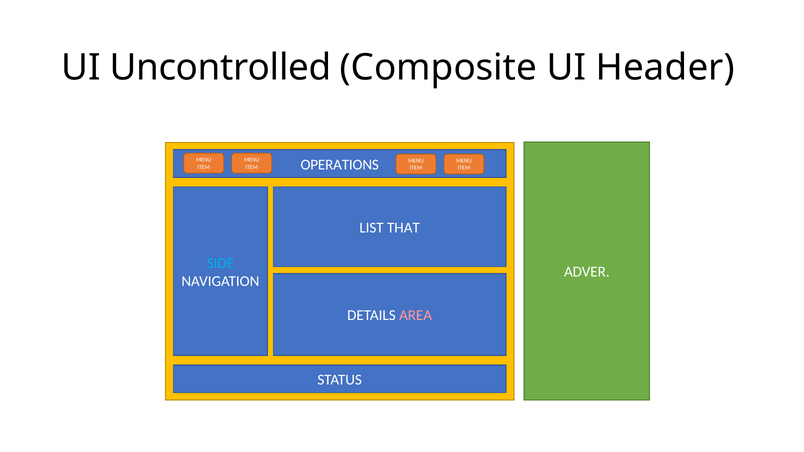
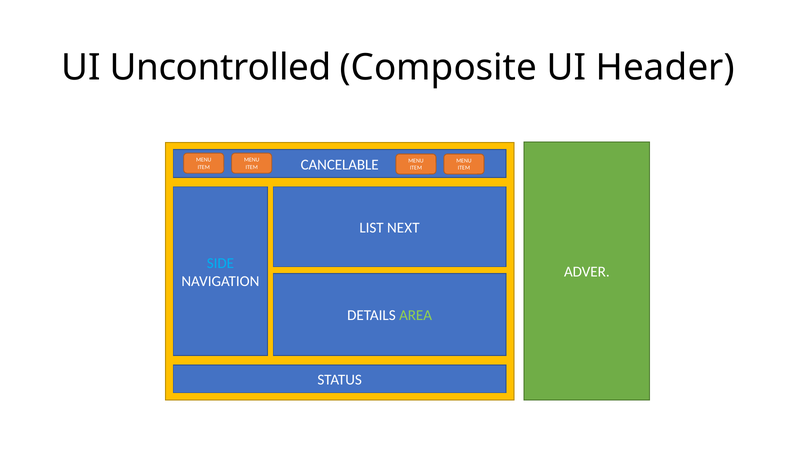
OPERATIONS: OPERATIONS -> CANCELABLE (340, 165)
THAT: THAT -> NEXT (403, 228)
AREA colour: pink -> light green (416, 316)
